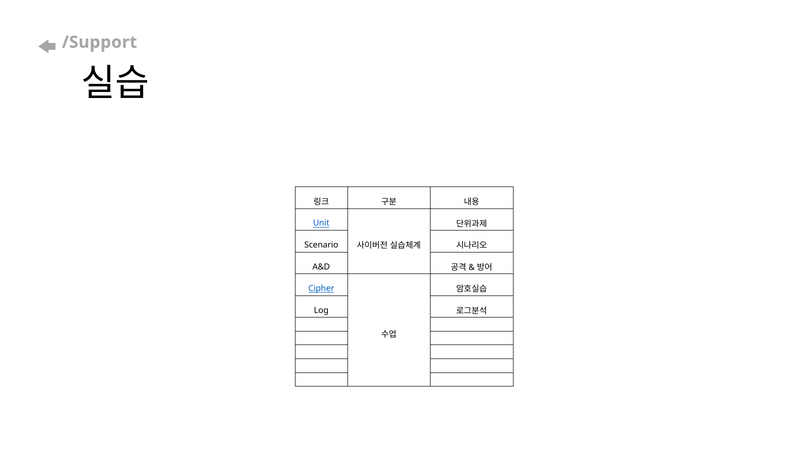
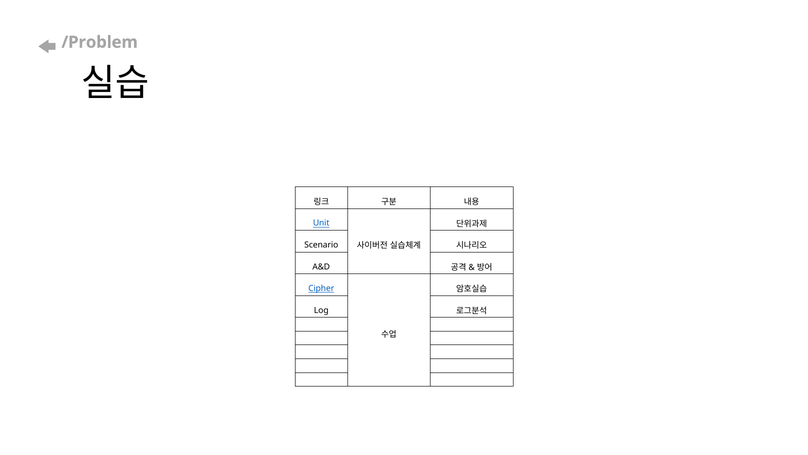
/Support: /Support -> /Problem (100, 42)
